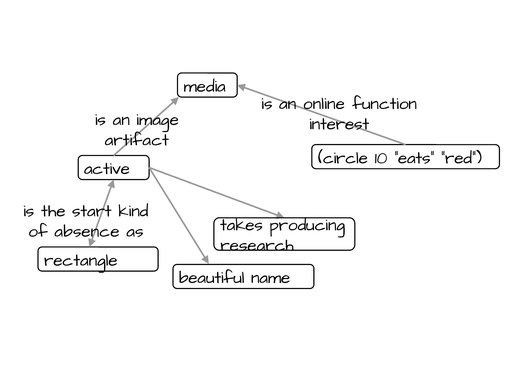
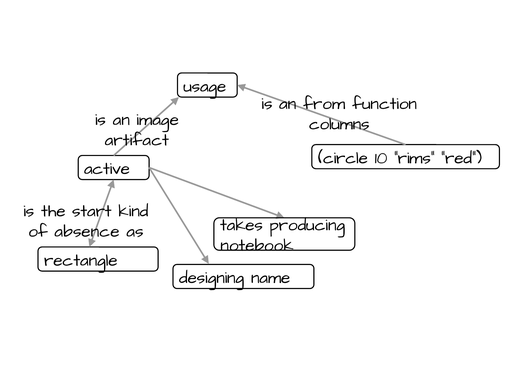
media: media -> usage (205, 86)
online: online -> from (324, 103)
interest: interest -> columns (339, 124)
eats: eats -> rims (414, 158)
research: research -> notebook (257, 245)
beautiful: beautiful -> designing (212, 277)
